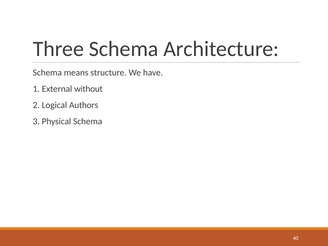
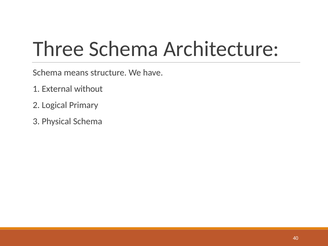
Authors: Authors -> Primary (84, 105)
